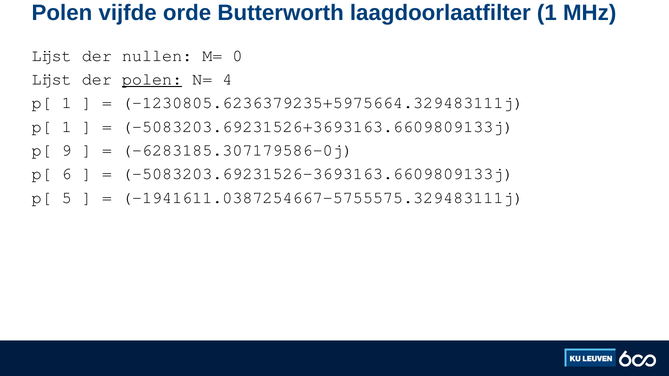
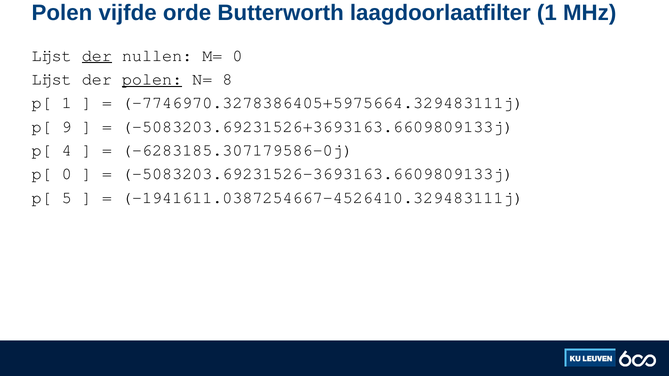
der underline: none -> present (97, 56)
4: 4 -> 8 (227, 79)
-1230805.6236379235+5975664.329483111j: -1230805.6236379235+5975664.329483111j -> -7746970.3278386405+5975664.329483111j (323, 103)
1: 1 -> 9 (67, 127)
9: 9 -> 4 (67, 150)
p[ 6: 6 -> 0 (67, 174)
-1941611.0387254667-5755575.329483111j: -1941611.0387254667-5755575.329483111j -> -1941611.0387254667-4526410.329483111j (323, 198)
